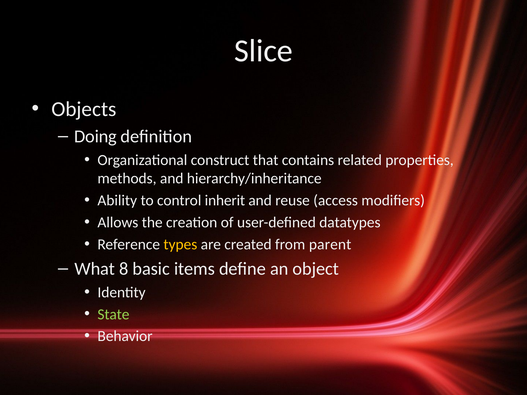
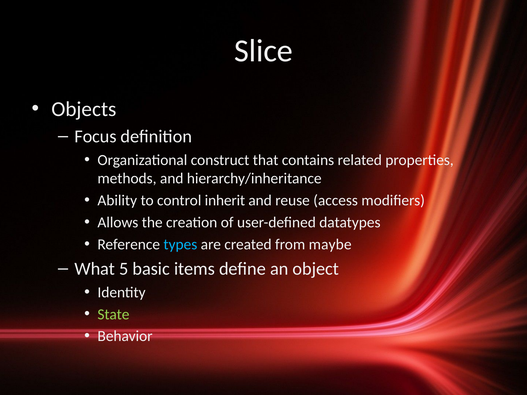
Doing: Doing -> Focus (96, 137)
types colour: yellow -> light blue (180, 245)
parent: parent -> maybe (330, 245)
8: 8 -> 5 (124, 269)
